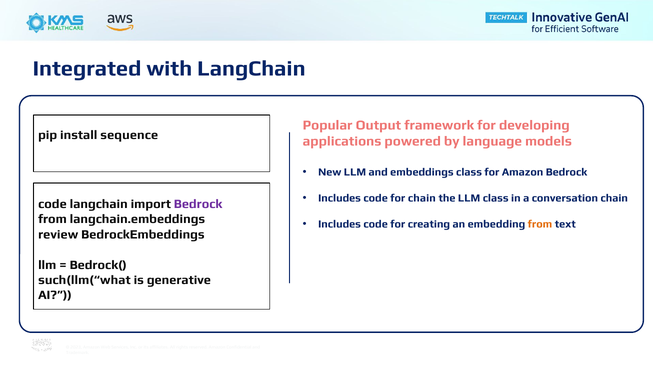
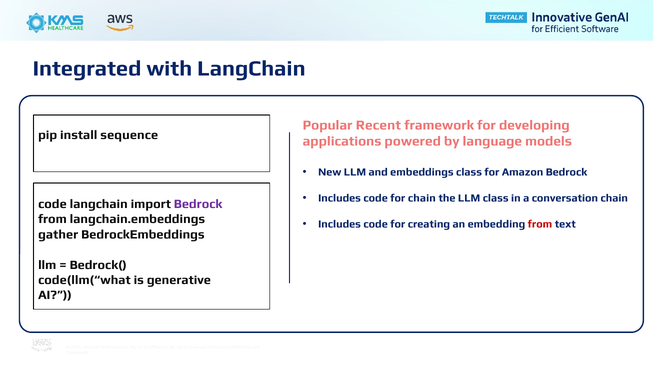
Output: Output -> Recent (378, 125)
from colour: orange -> red (540, 225)
review: review -> gather (58, 235)
such(llm(“what: such(llm(“what -> code(llm(“what (84, 280)
